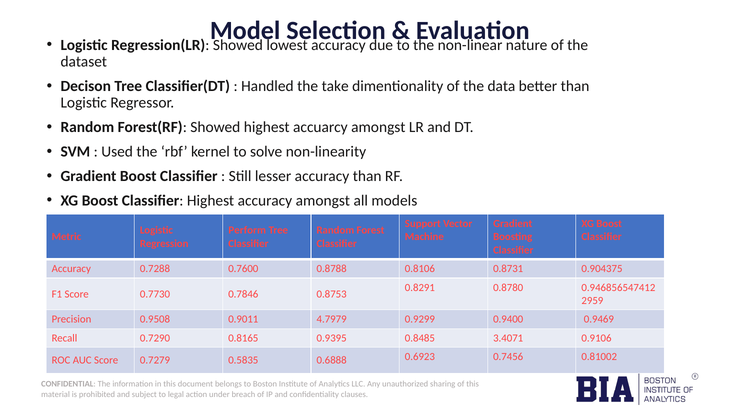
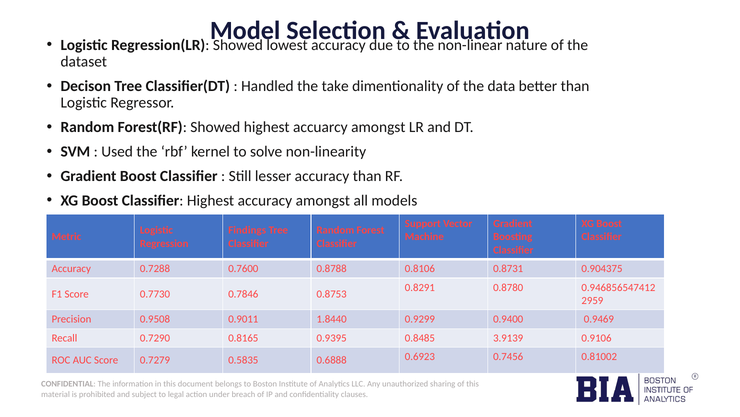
Perform: Perform -> Findings (247, 230)
4.7979: 4.7979 -> 1.8440 (332, 319)
3.4071: 3.4071 -> 3.9139 (508, 338)
